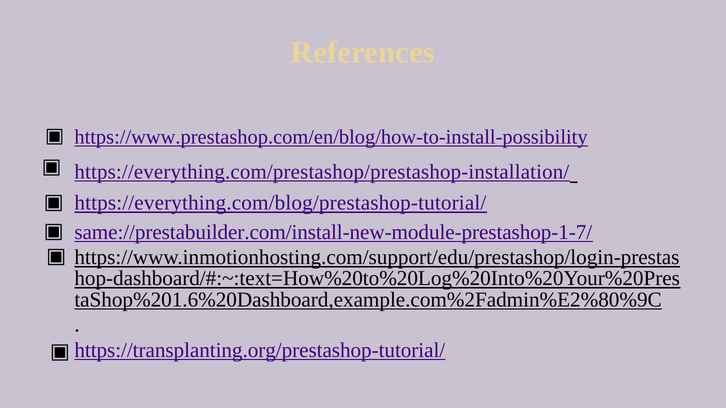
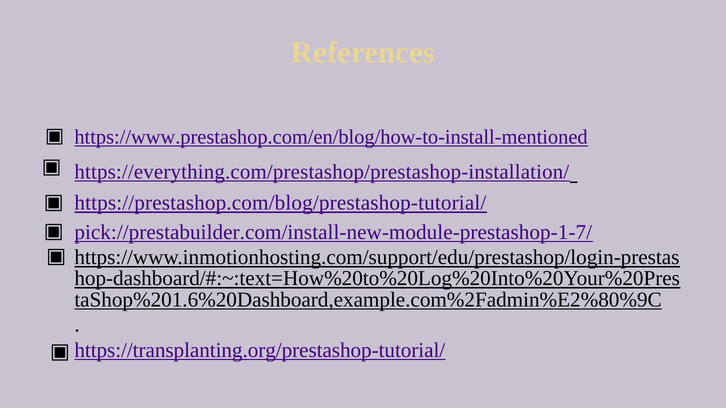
https://www.prestashop.com/en/blog/how-to-install-possibility: https://www.prestashop.com/en/blog/how-to-install-possibility -> https://www.prestashop.com/en/blog/how-to-install-mentioned (331, 137)
https://everything.com/blog/prestashop-tutorial/: https://everything.com/blog/prestashop-tutorial/ -> https://prestashop.com/blog/prestashop-tutorial/ (280, 203)
same://prestabuilder.com/install-new-module-prestashop-1-7/: same://prestabuilder.com/install-new-module-prestashop-1-7/ -> pick://prestabuilder.com/install-new-module-prestashop-1-7/ (333, 232)
